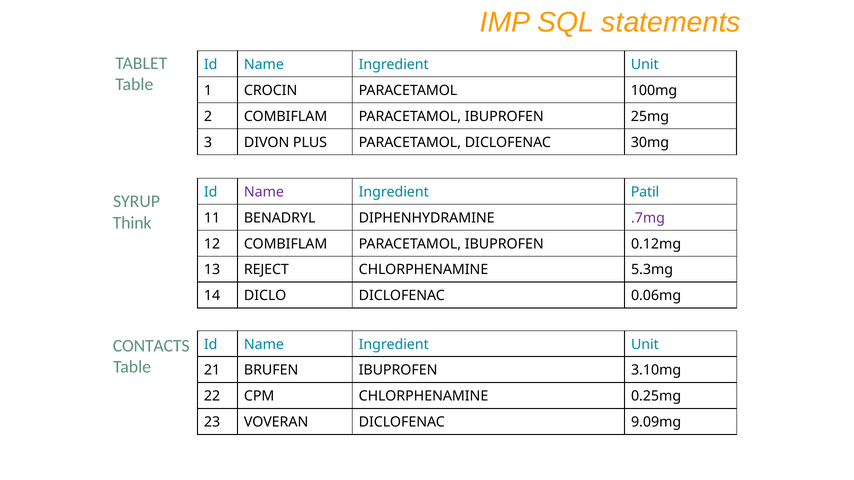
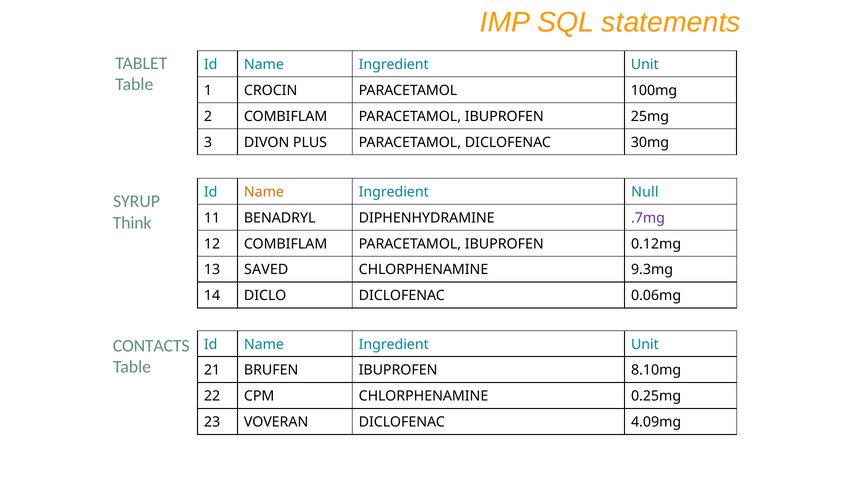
Name colour: purple -> orange (264, 192)
Patil: Patil -> Null (645, 192)
REJECT: REJECT -> SAVED (266, 270)
5.3mg: 5.3mg -> 9.3mg (652, 270)
3.10mg: 3.10mg -> 8.10mg (656, 371)
9.09mg: 9.09mg -> 4.09mg (656, 422)
